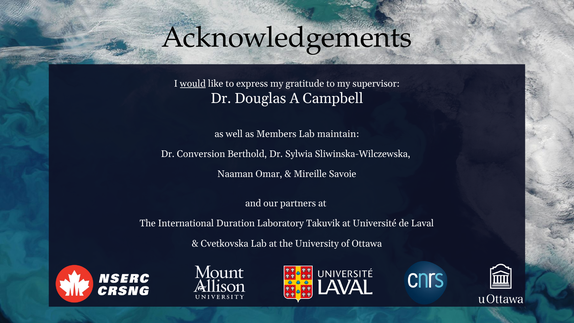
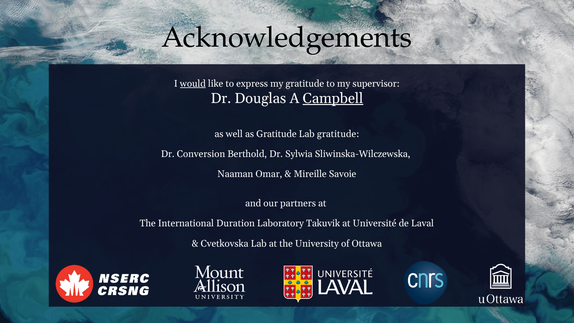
Campbell underline: none -> present (333, 98)
as Members: Members -> Gratitude (276, 134)
Lab maintain: maintain -> gratitude (338, 134)
